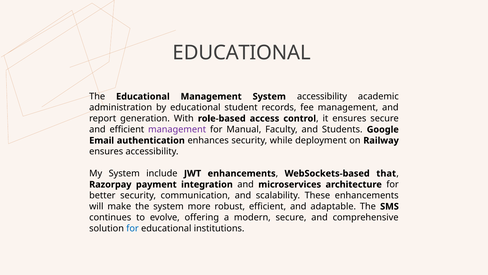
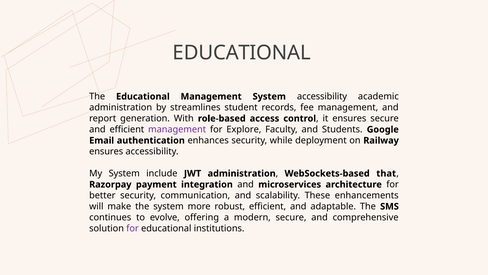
by educational: educational -> streamlines (195, 107)
Manual: Manual -> Explore (244, 129)
JWT enhancements: enhancements -> administration (242, 173)
for colour: blue -> purple (133, 228)
